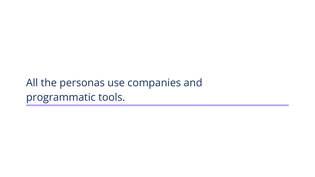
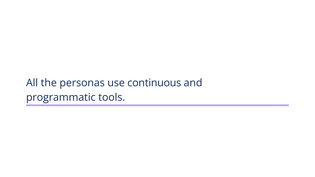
companies: companies -> continuous (154, 83)
